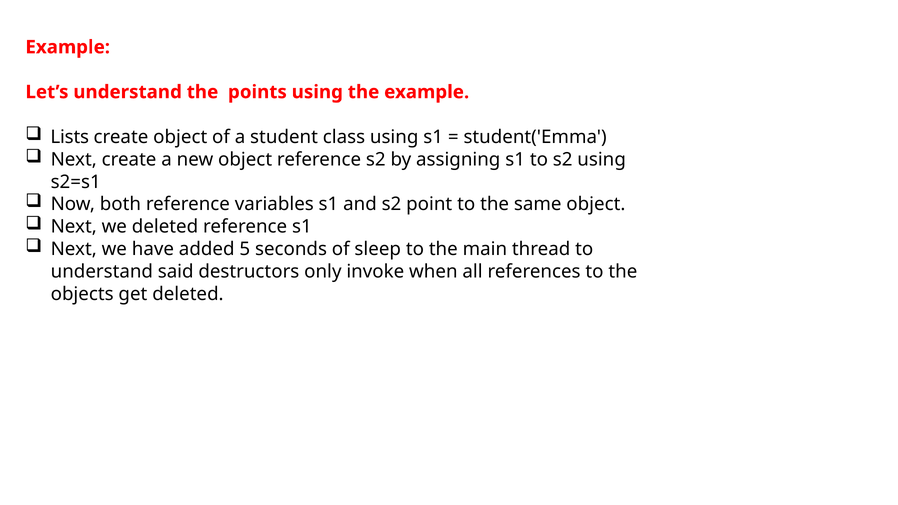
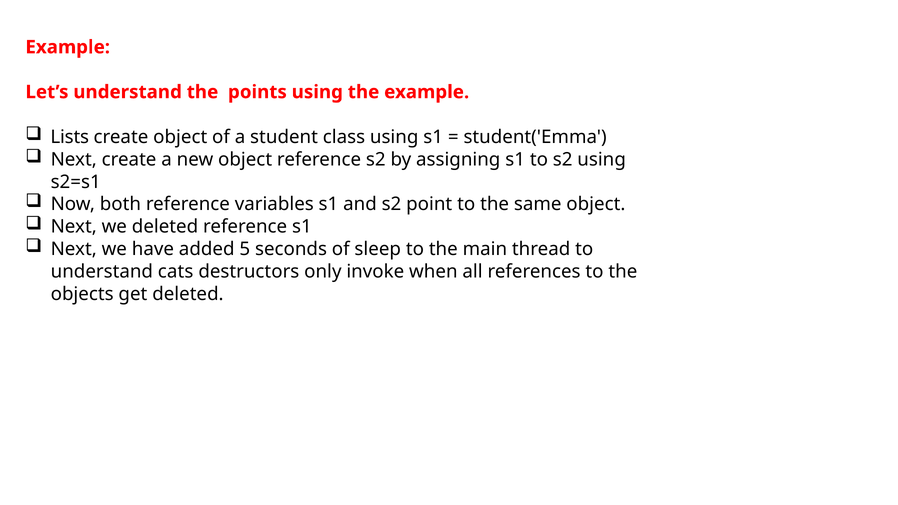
said: said -> cats (176, 272)
